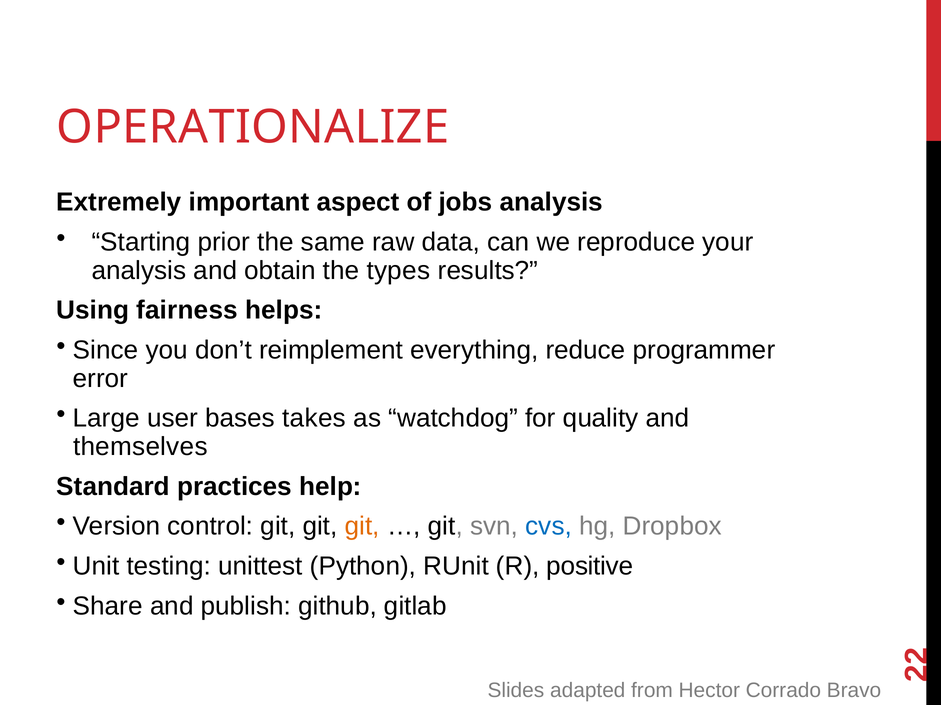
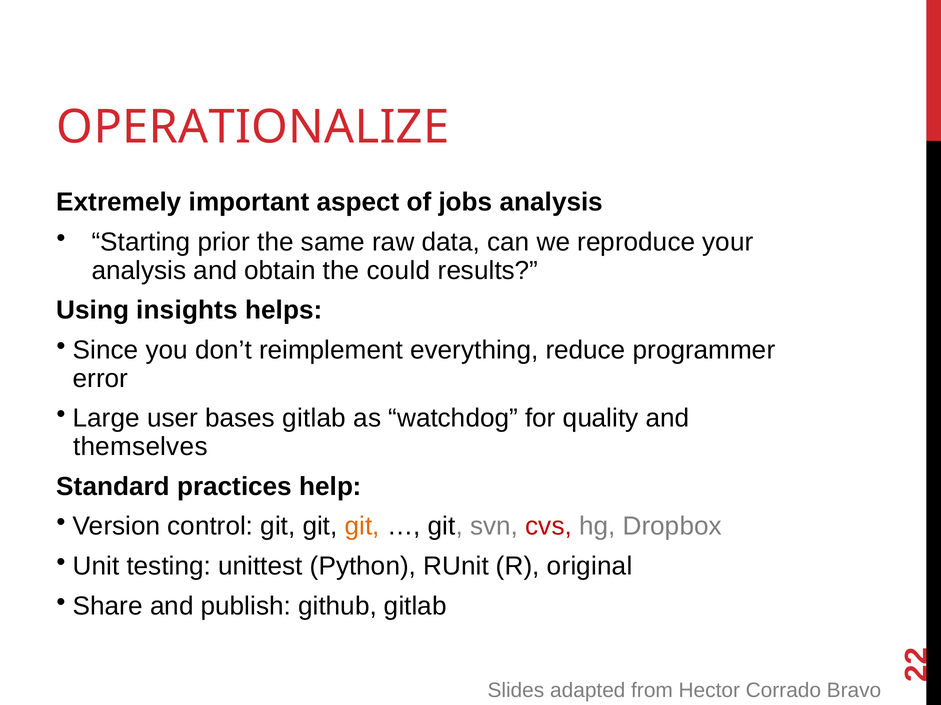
types: types -> could (398, 271)
fairness: fairness -> insights (187, 311)
bases takes: takes -> gitlab (314, 419)
cvs colour: blue -> red (549, 527)
positive: positive -> original (590, 567)
